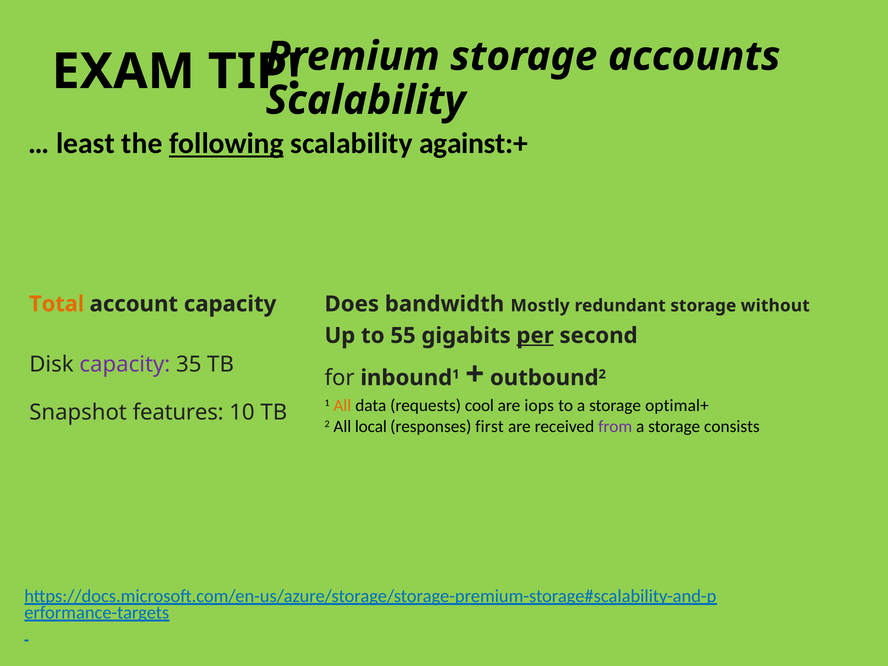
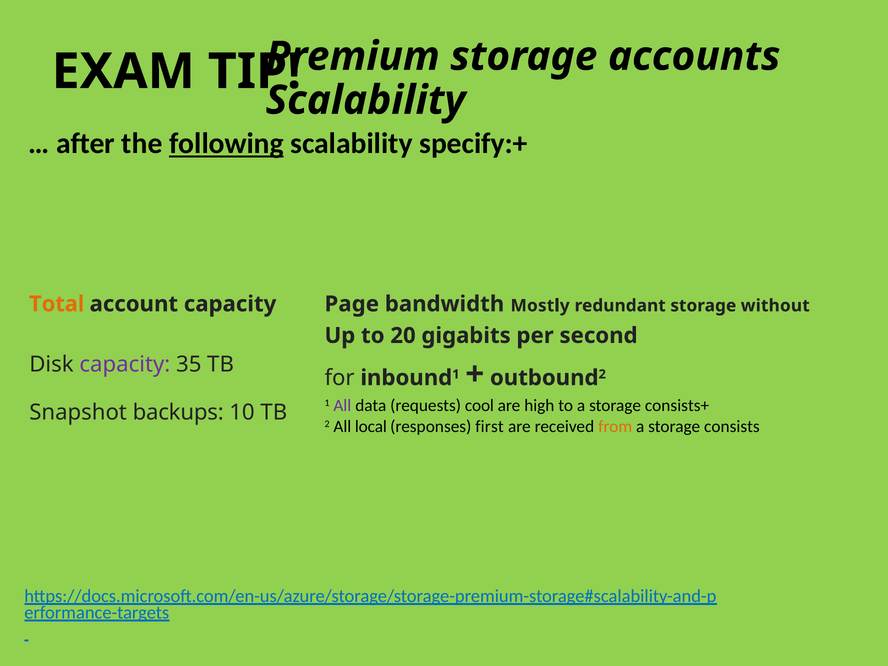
least: least -> after (86, 144)
against:+: against:+ -> specify:+ (473, 144)
Does: Does -> Page (352, 304)
55: 55 -> 20 (403, 336)
per underline: present -> none (535, 336)
All colour: orange -> purple (342, 406)
iops: iops -> high (539, 406)
optimal+: optimal+ -> consists+ (677, 406)
features: features -> backups (178, 413)
from colour: purple -> orange (615, 427)
